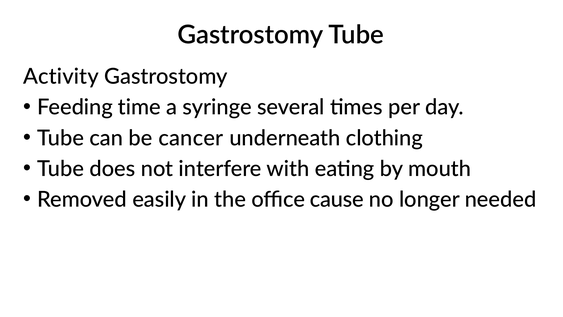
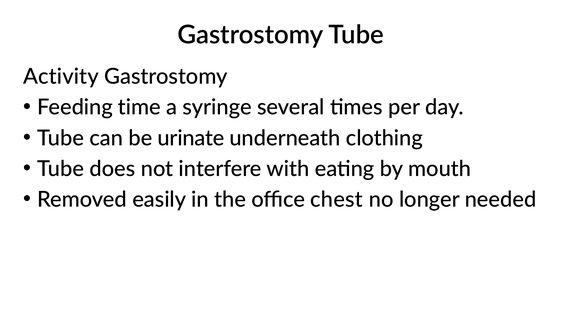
cancer: cancer -> urinate (191, 138)
cause: cause -> chest (337, 199)
